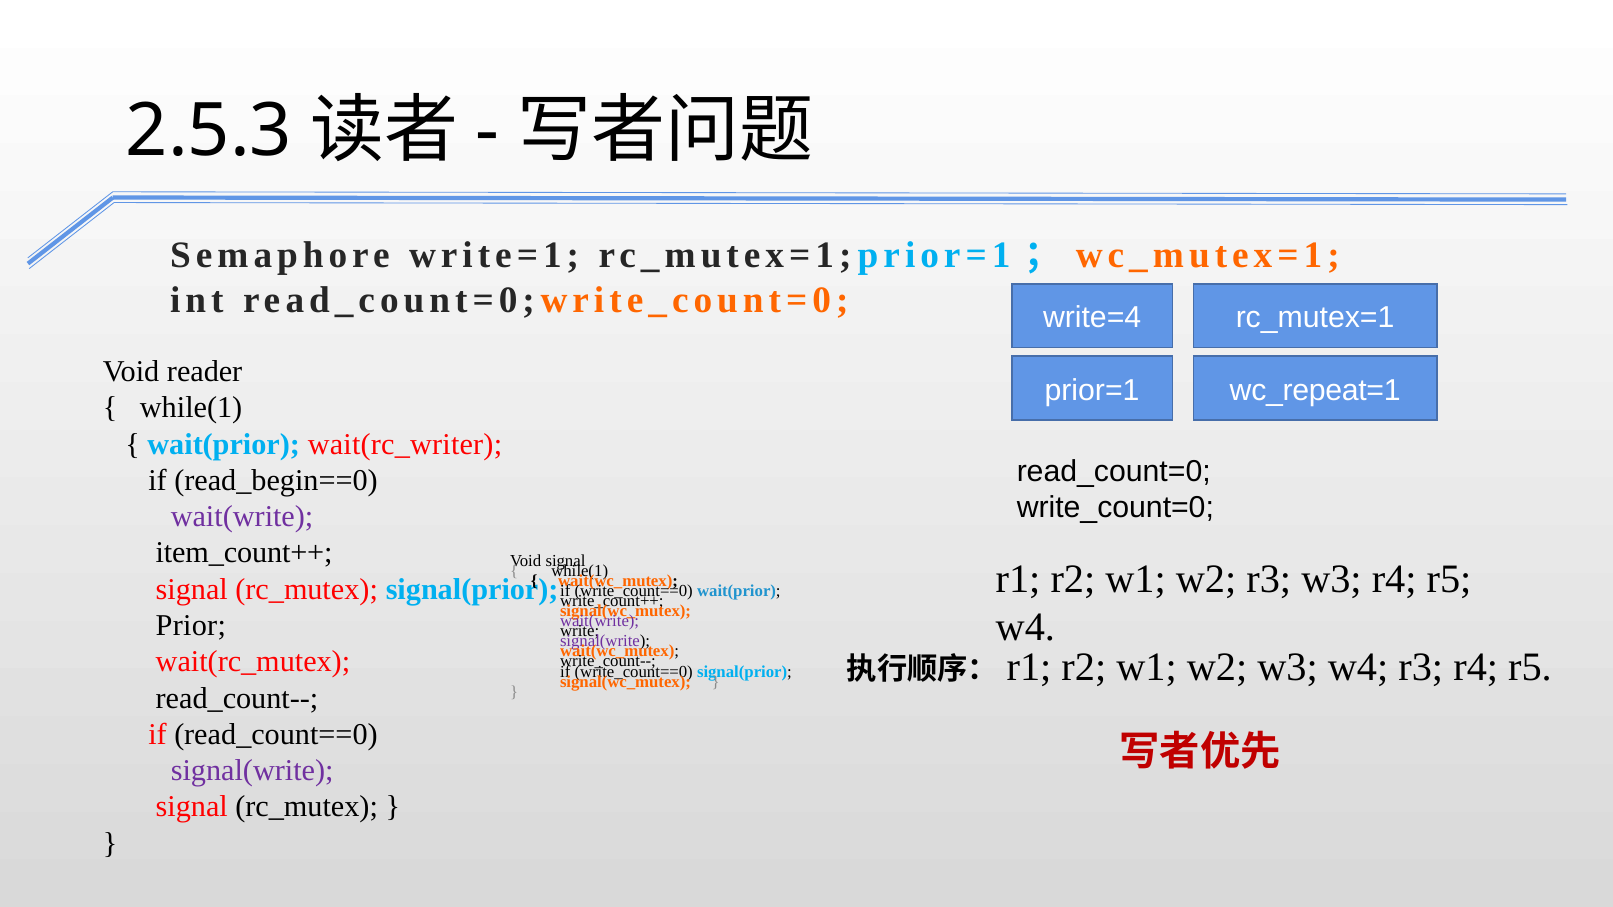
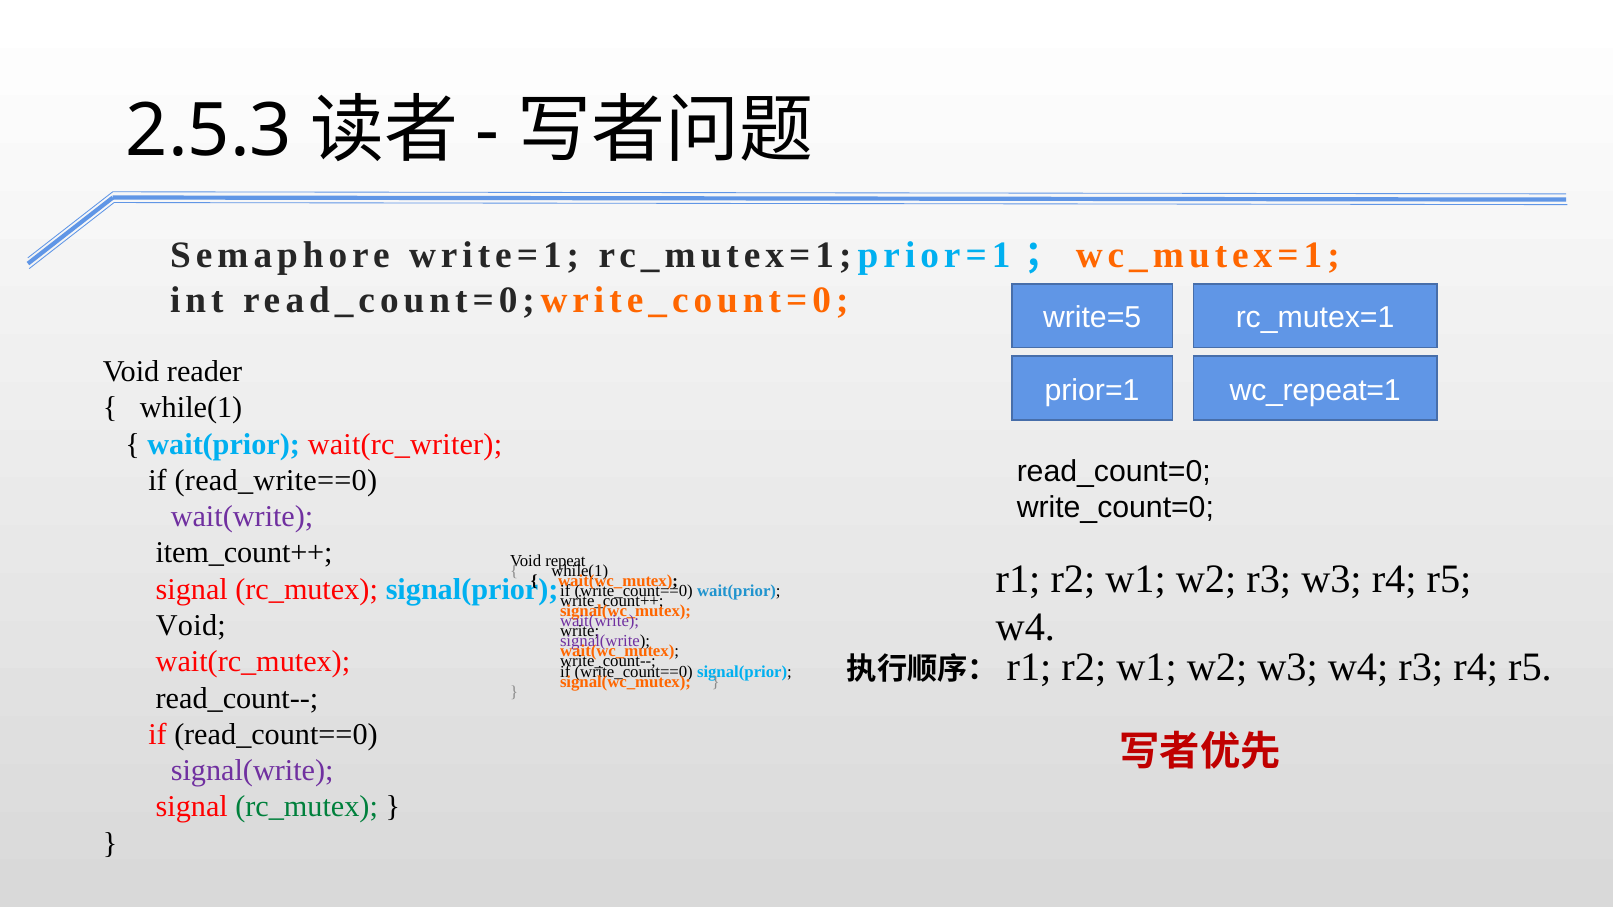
write=4: write=4 -> write=5 (1092, 318)
read_begin==0: read_begin==0 -> read_write==0 (276, 481)
signal: signal -> repeat (566, 561)
Prior: Prior -> Void (191, 626)
rc_mutex colour: black -> green (307, 807)
